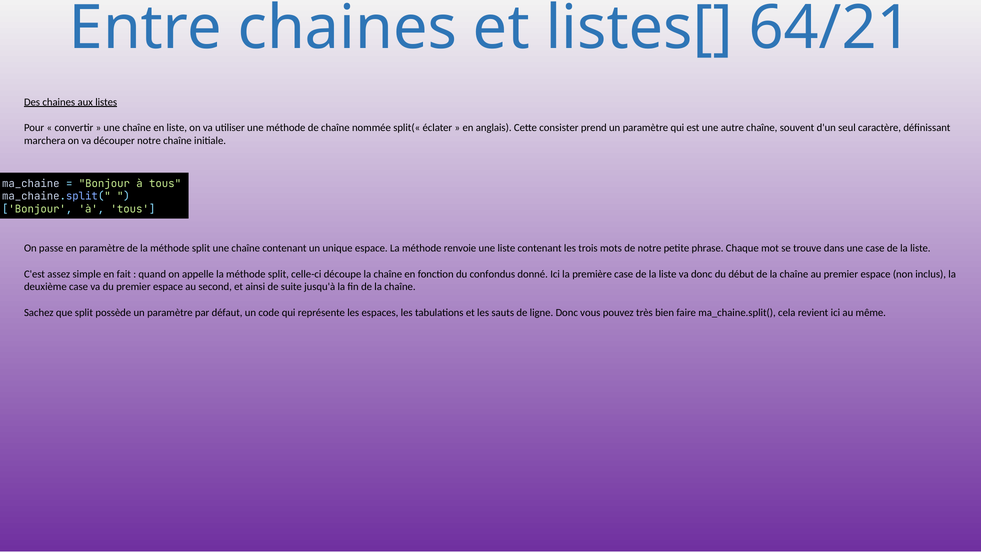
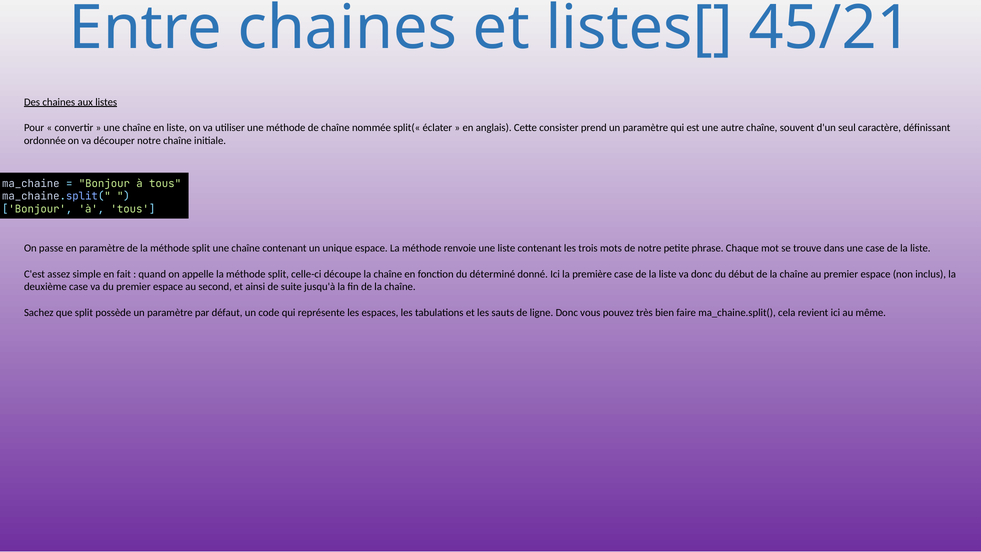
64/21: 64/21 -> 45/21 (830, 28)
marchera: marchera -> ordonnée (45, 141)
confondus: confondus -> déterminé (492, 274)
